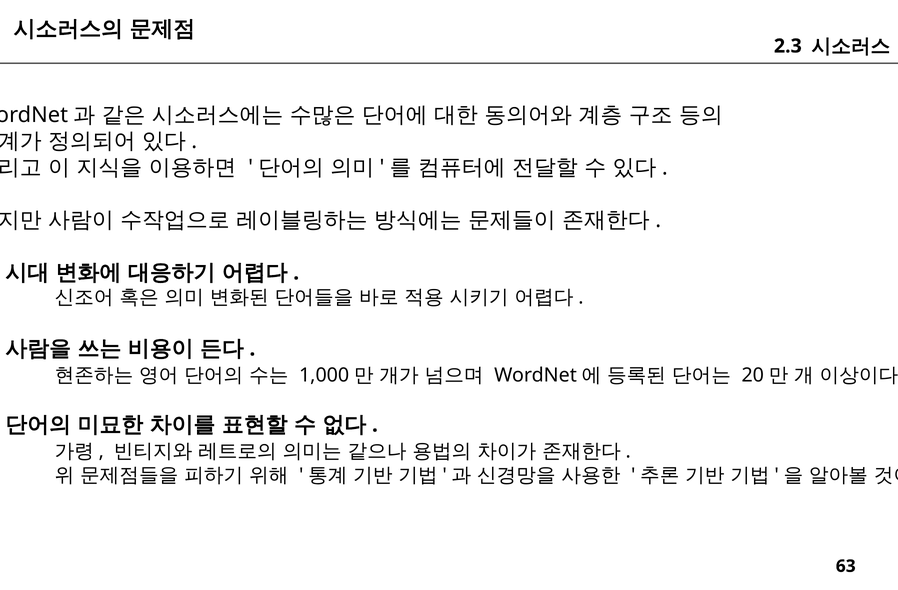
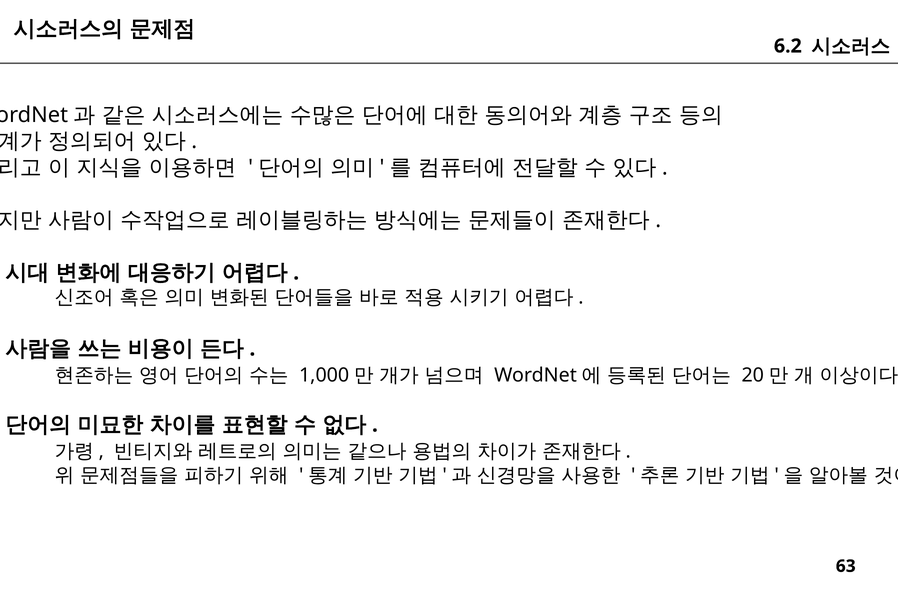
2.3: 2.3 -> 6.2 (788, 46)
